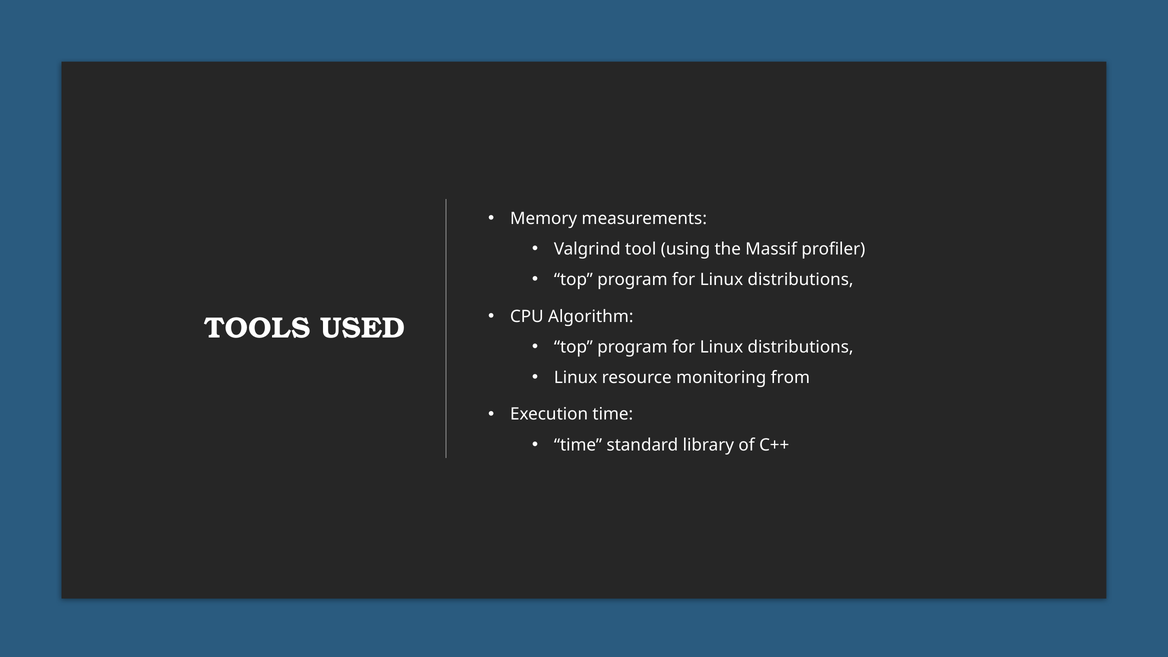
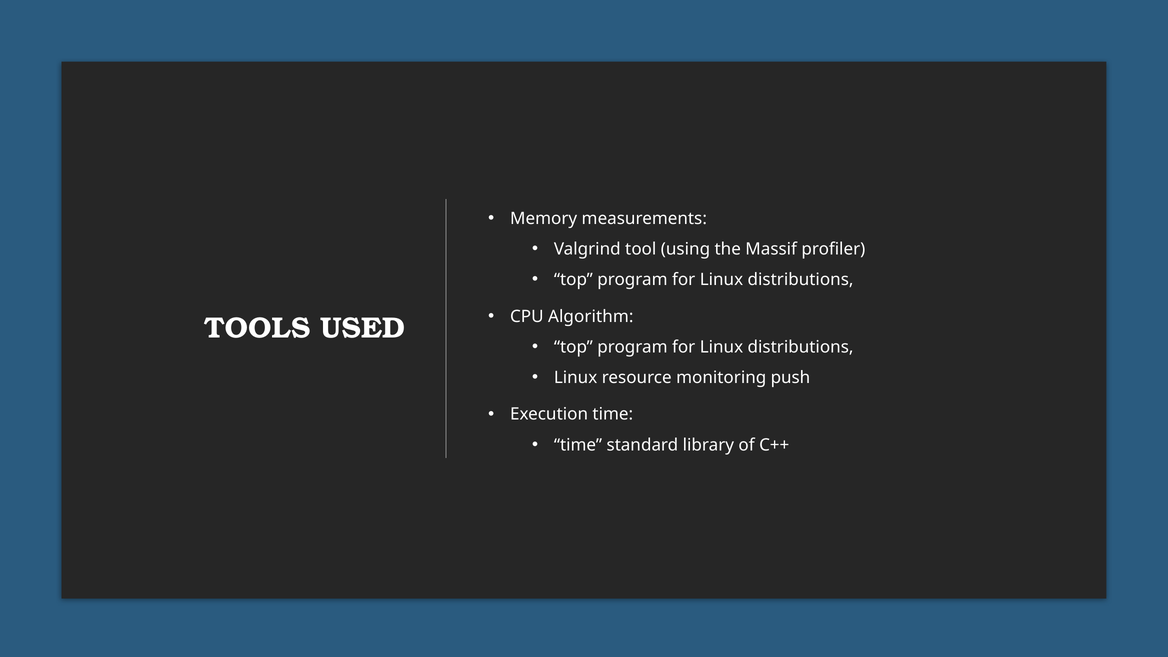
from: from -> push (790, 378)
